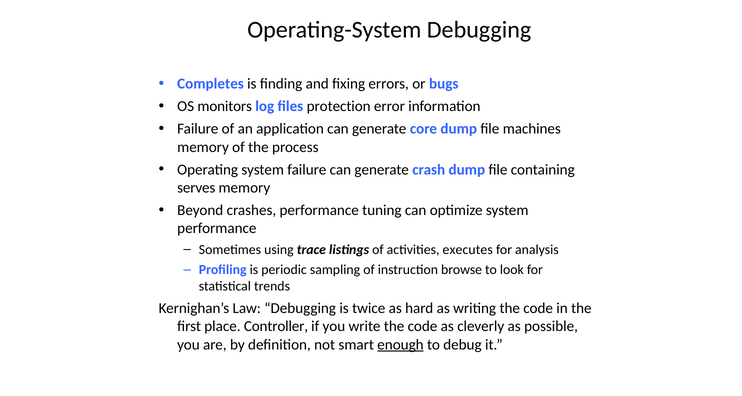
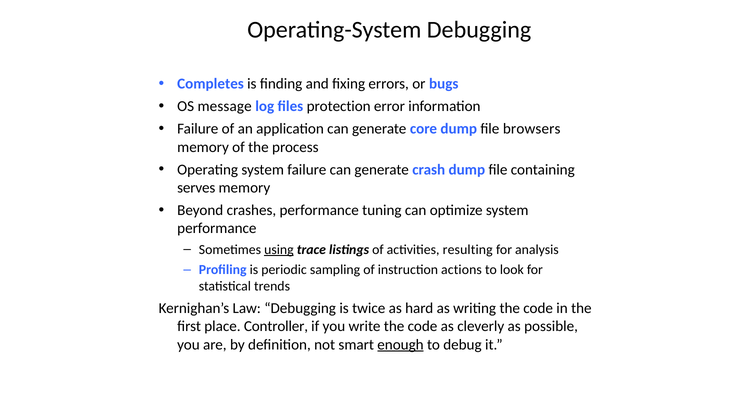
monitors: monitors -> message (225, 106)
machines: machines -> browsers (532, 129)
using underline: none -> present (279, 249)
executes: executes -> resulting (468, 249)
browse: browse -> actions (461, 270)
